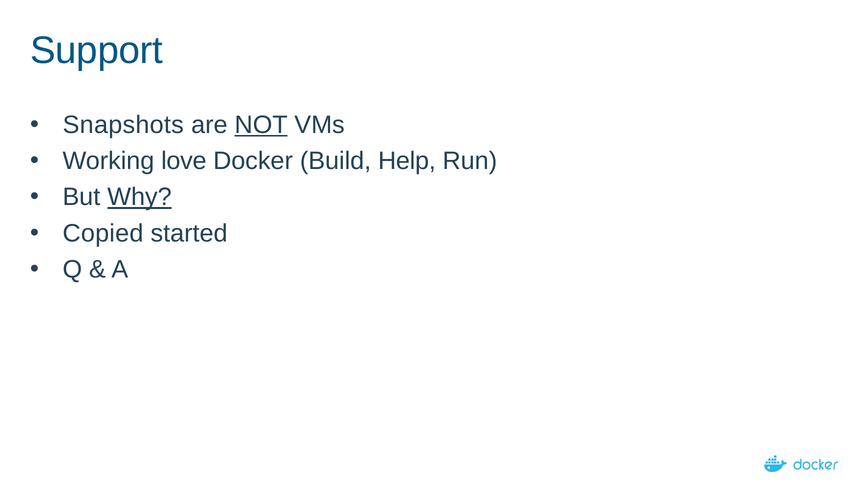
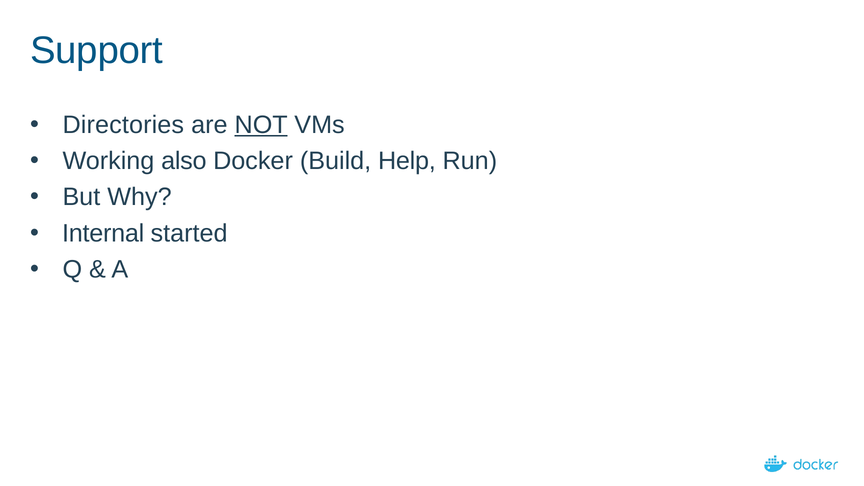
Snapshots: Snapshots -> Directories (123, 125)
love: love -> also (184, 161)
Why underline: present -> none (139, 197)
Copied: Copied -> Internal (103, 233)
